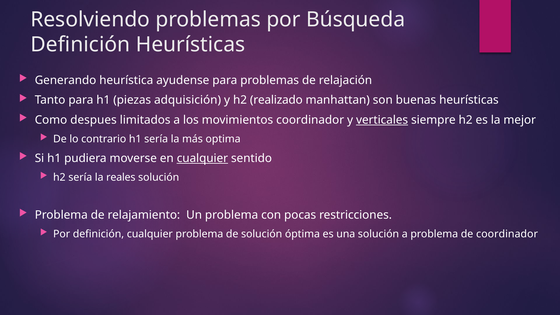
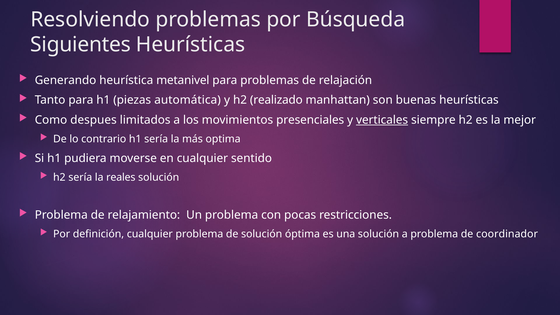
Definición: Definición -> Siguientes (81, 45)
ayudense: ayudense -> metanivel (183, 80)
adquisición: adquisición -> automática (188, 100)
movimientos coordinador: coordinador -> presenciales (310, 120)
cualquier underline: present -> none (202, 158)
